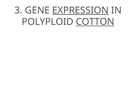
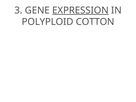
COTTON underline: present -> none (95, 22)
